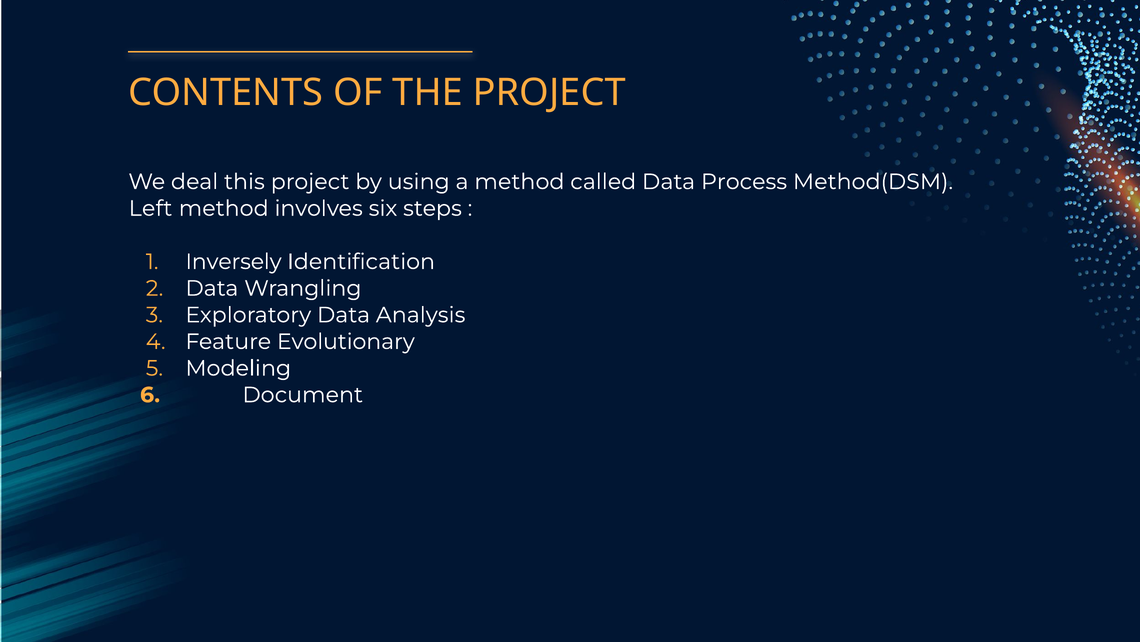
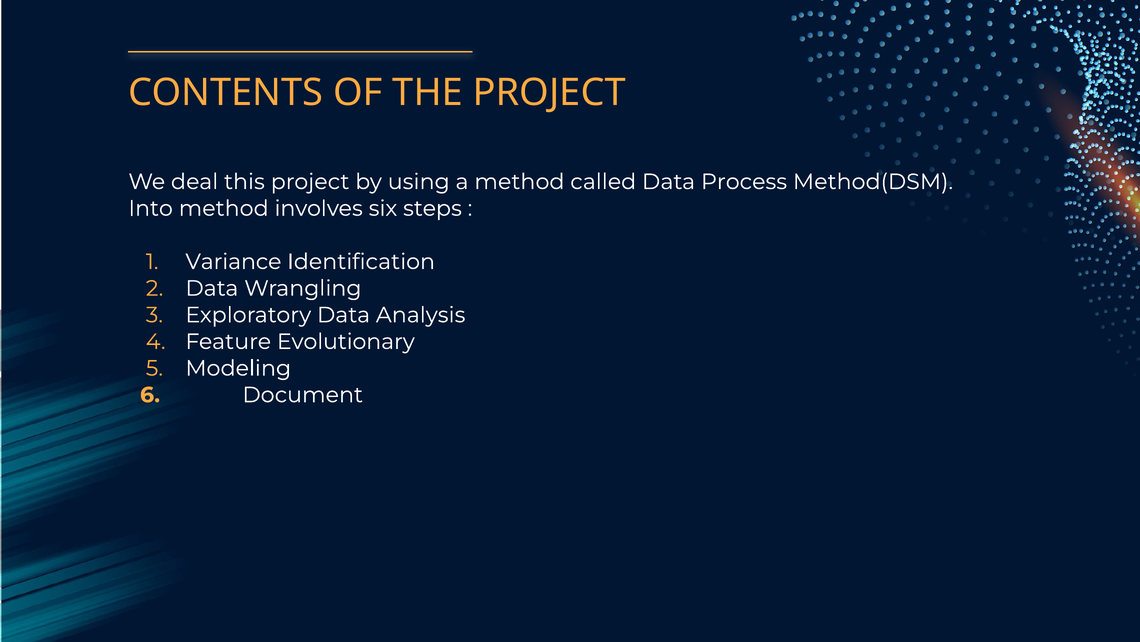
Left: Left -> Into (151, 208)
Inversely: Inversely -> Variance (233, 261)
